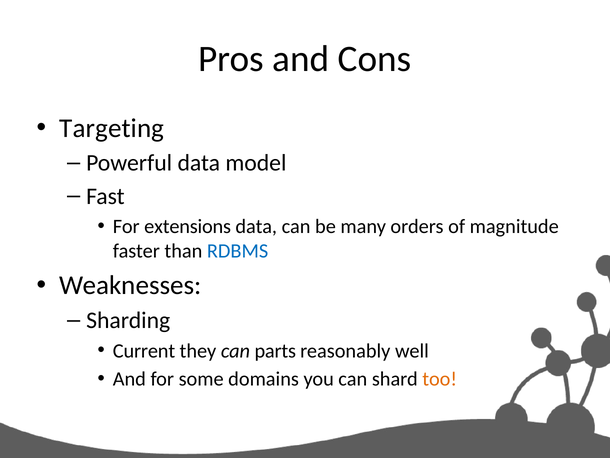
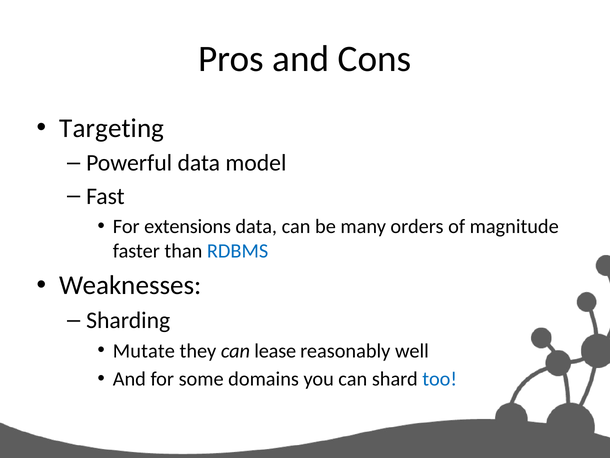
Current: Current -> Mutate (144, 350)
parts: parts -> lease (275, 350)
too colour: orange -> blue (440, 379)
